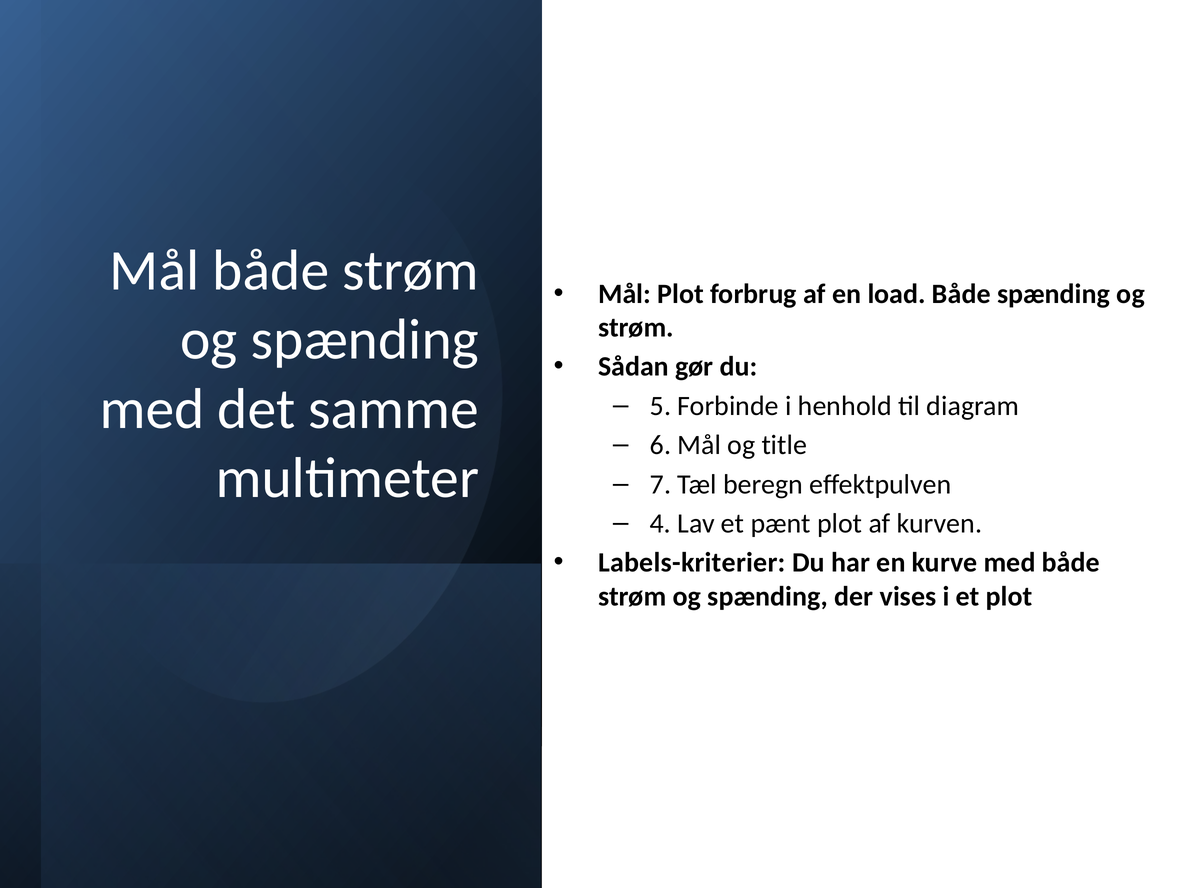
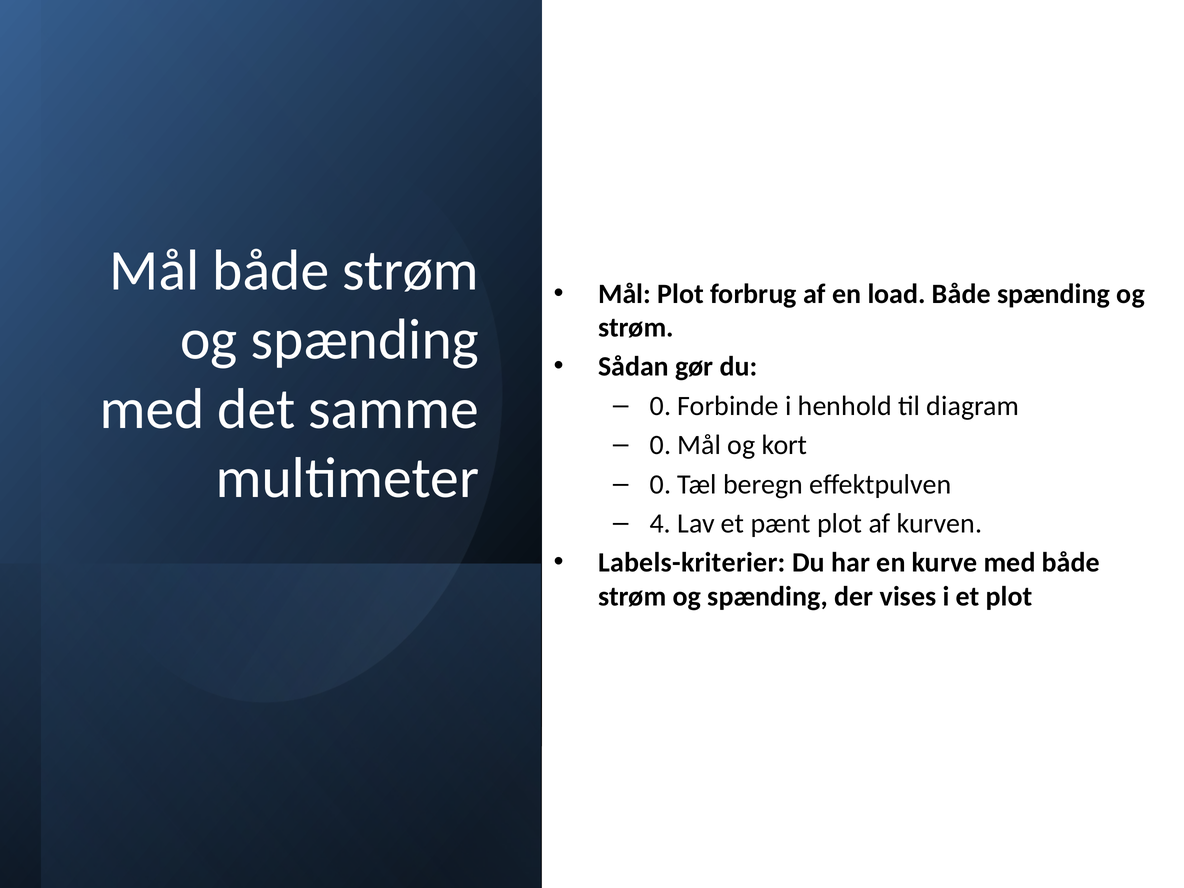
5: 5 -> 0 (661, 406)
6: 6 -> 0 (661, 445)
title: title -> kort (784, 445)
7: 7 -> 0 (661, 484)
